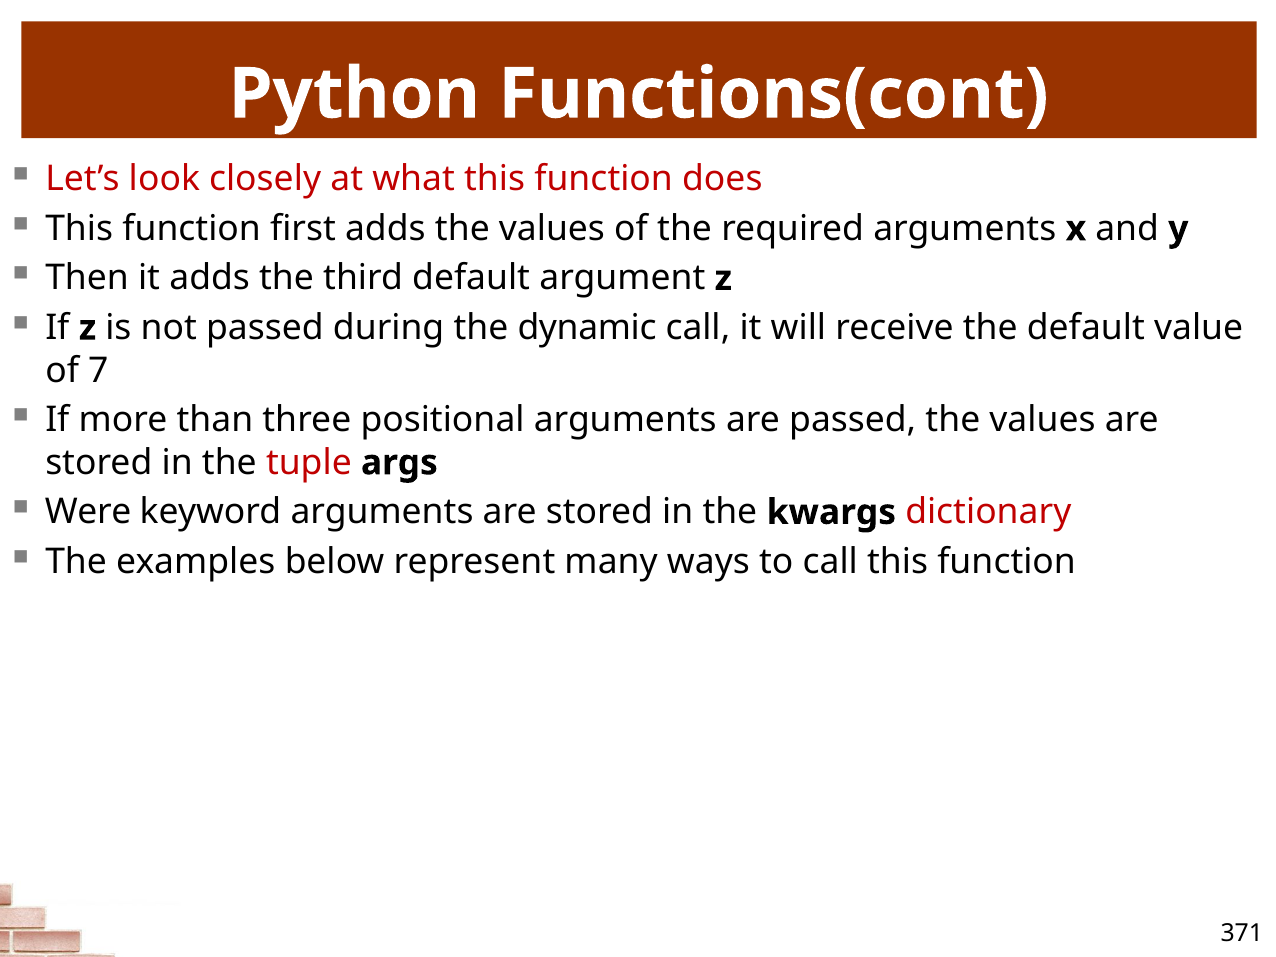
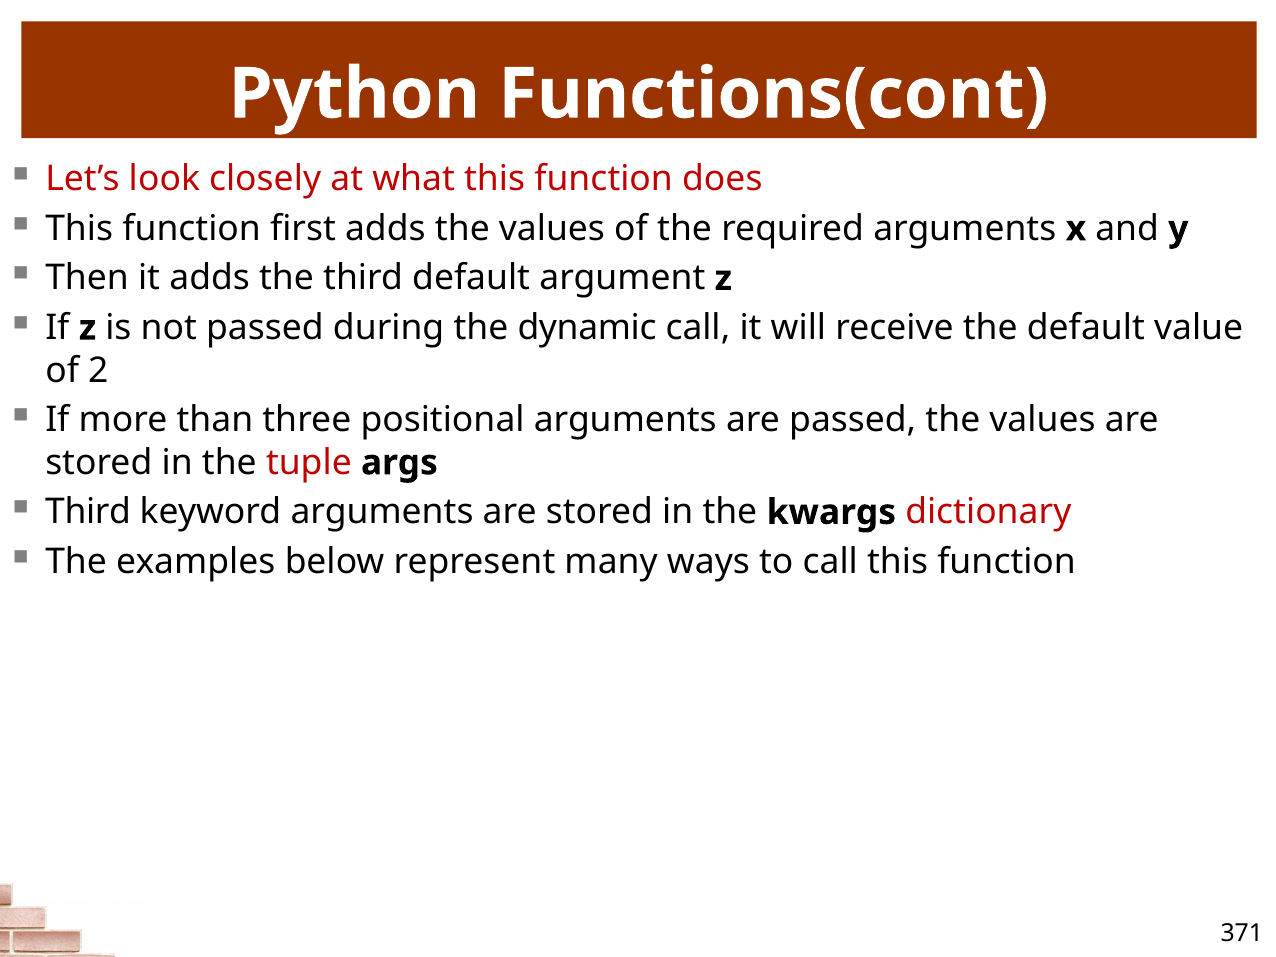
7: 7 -> 2 (98, 370)
Were: Were -> Third (88, 512)
